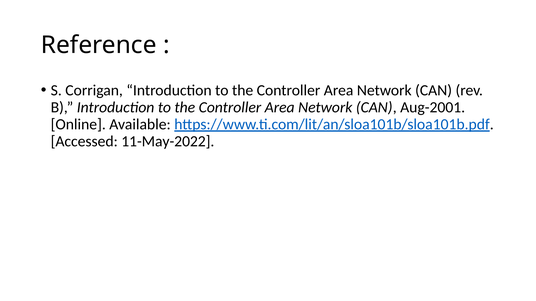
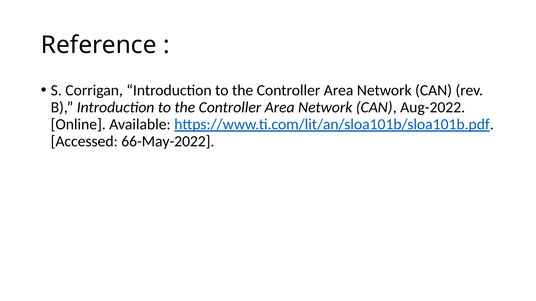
Aug-2001: Aug-2001 -> Aug-2022 (433, 107)
11-May-2022: 11-May-2022 -> 66-May-2022 (168, 141)
